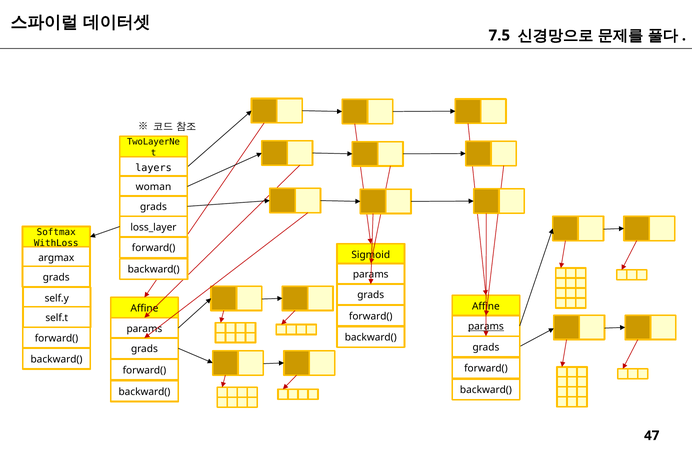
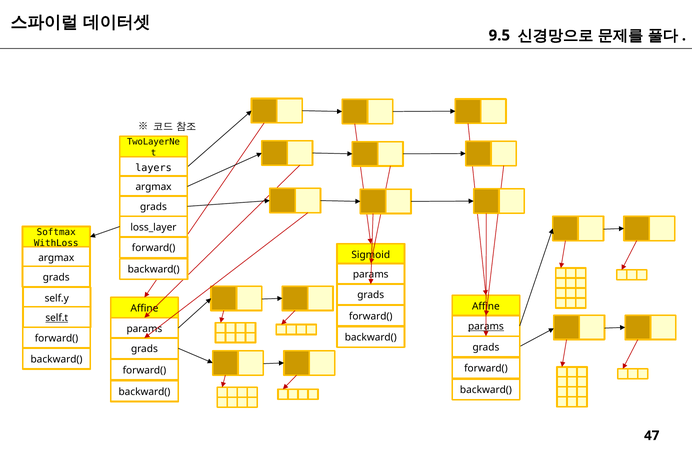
7.5: 7.5 -> 9.5 (499, 35)
woman: woman -> argmax (154, 187)
self.t underline: none -> present (57, 318)
